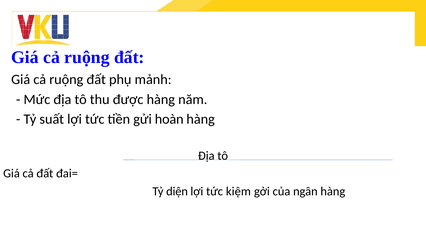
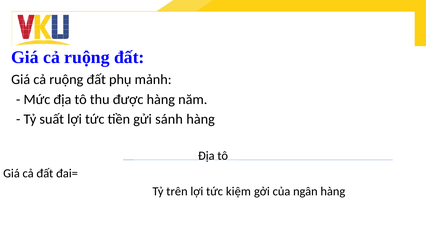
hoàn: hoàn -> sánh (169, 120)
diện: diện -> trên (177, 192)
